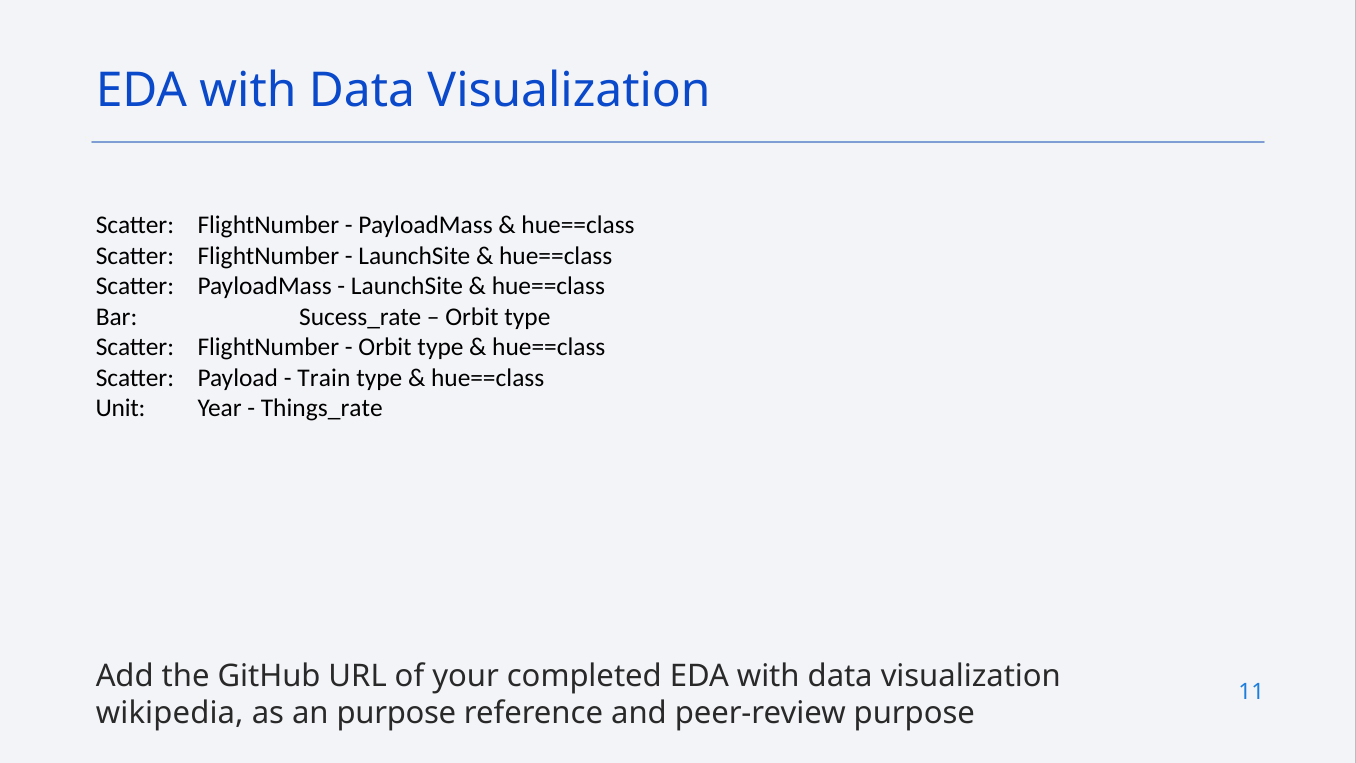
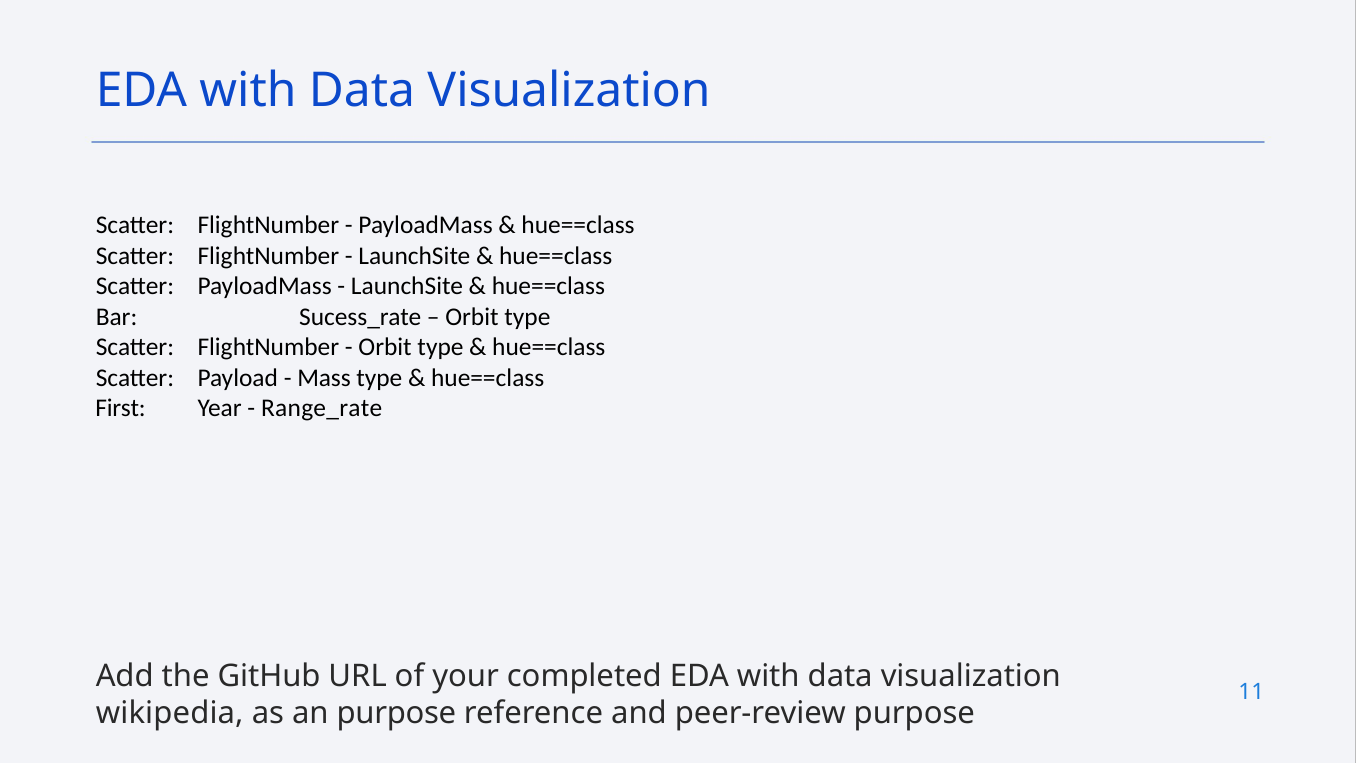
Train: Train -> Mass (324, 378)
Unit: Unit -> First (121, 408)
Things_rate: Things_rate -> Range_rate (322, 408)
